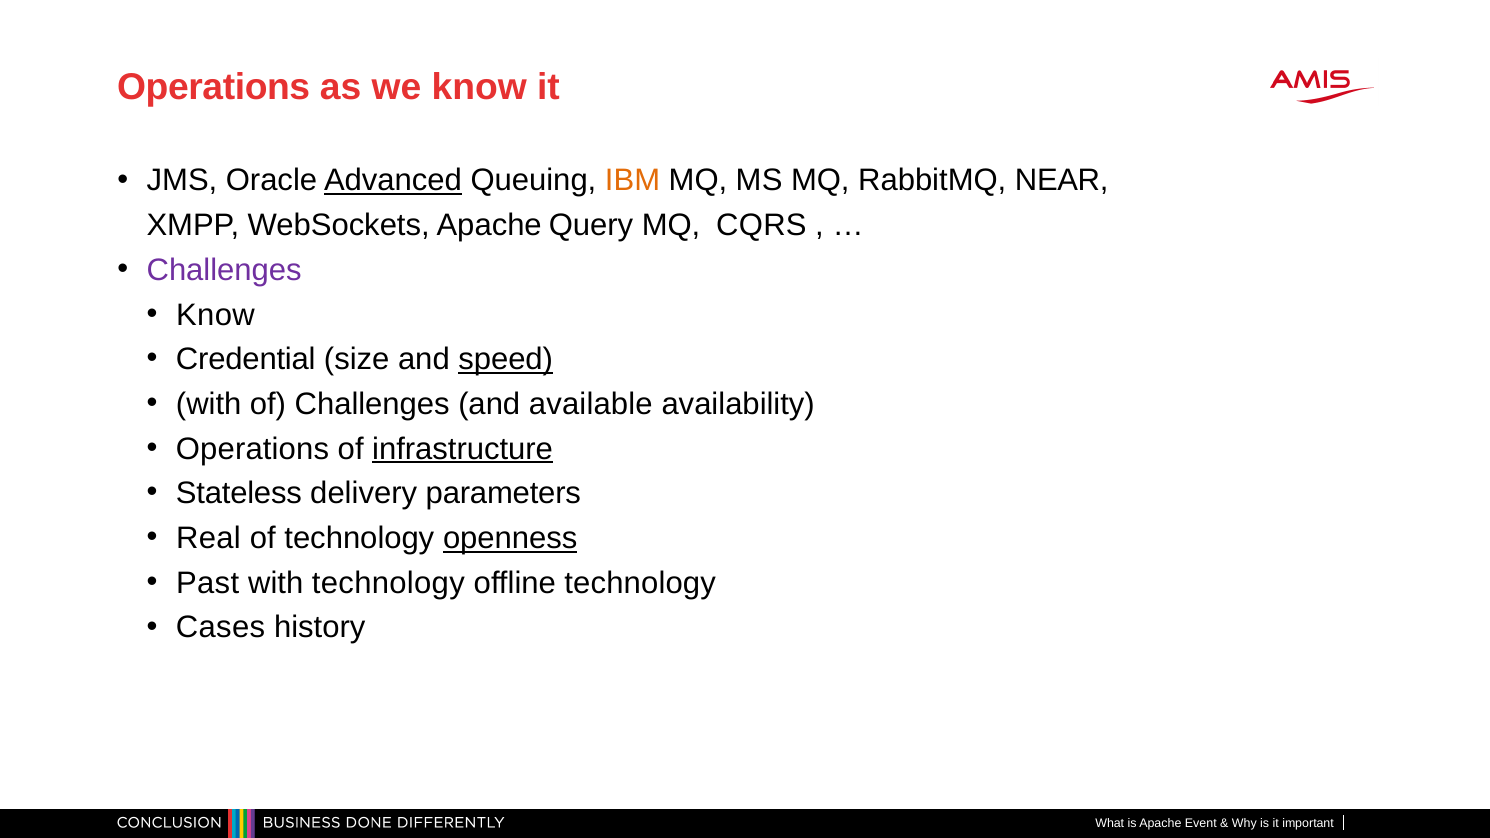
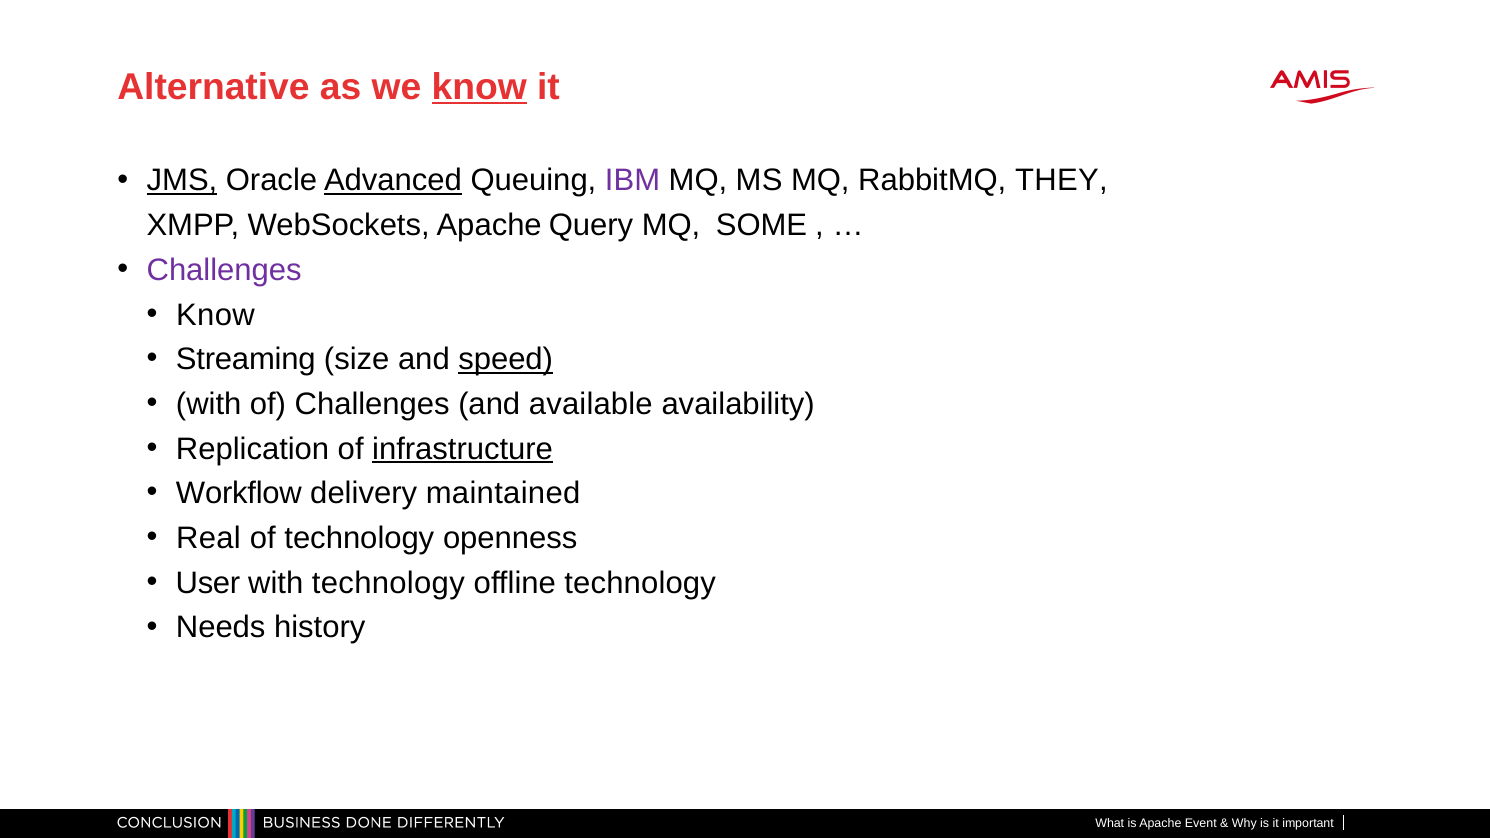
Operations: Operations -> Alternative (213, 87)
know underline: none -> present (479, 87)
JMS underline: none -> present (182, 181)
IBM colour: orange -> purple (633, 181)
NEAR: NEAR -> THEY (1061, 181)
CQRS: CQRS -> SOME (762, 225)
Credential: Credential -> Streaming (246, 360)
Operations: Operations -> Replication (253, 449)
Stateless: Stateless -> Workflow (239, 494)
parameters: parameters -> maintained (503, 494)
openness underline: present -> none (510, 538)
Past: Past -> User (208, 583)
Cases: Cases -> Needs (221, 628)
